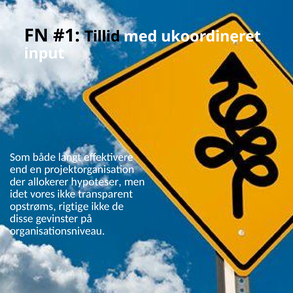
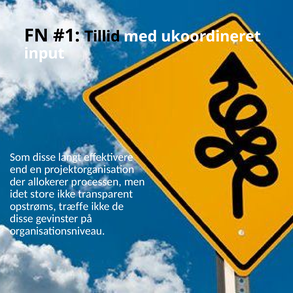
Som både: både -> disse (44, 157)
hypoteser: hypoteser -> processen (96, 182)
vores: vores -> store (42, 194)
rigtige: rigtige -> træffe (74, 206)
